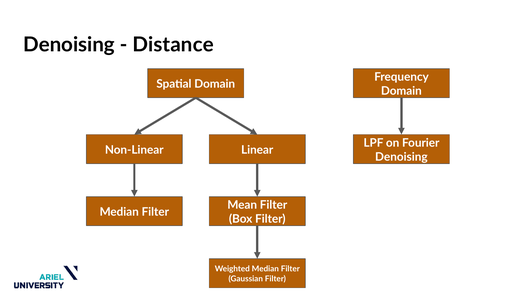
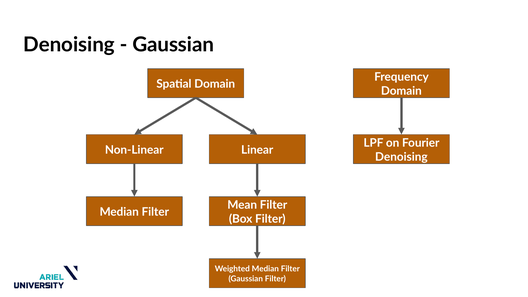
Distance: Distance -> Gaussian (173, 45)
